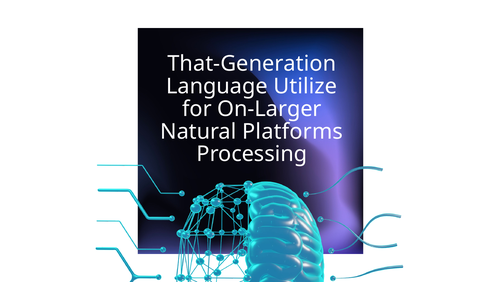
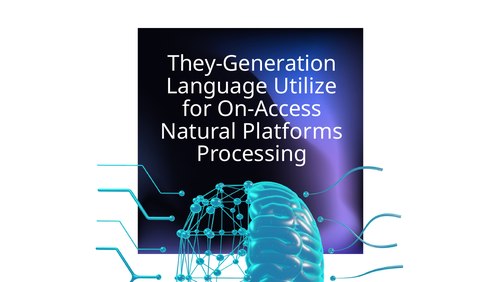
That-Generation: That-Generation -> They-Generation (252, 64)
On-Larger: On-Larger -> On-Access (269, 109)
